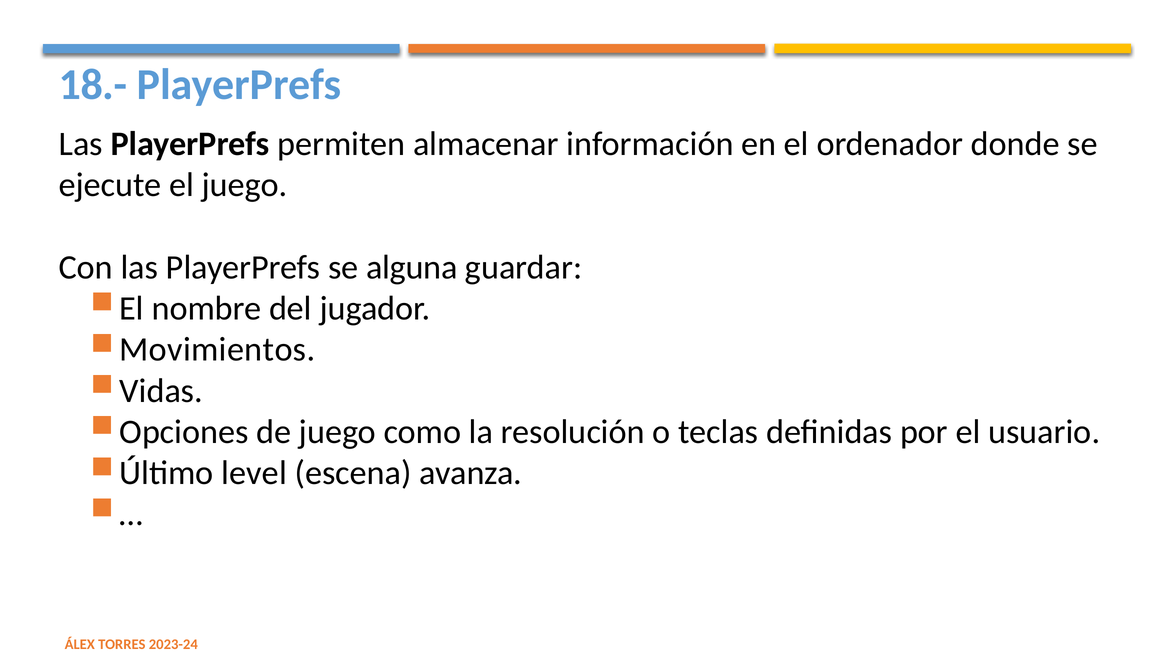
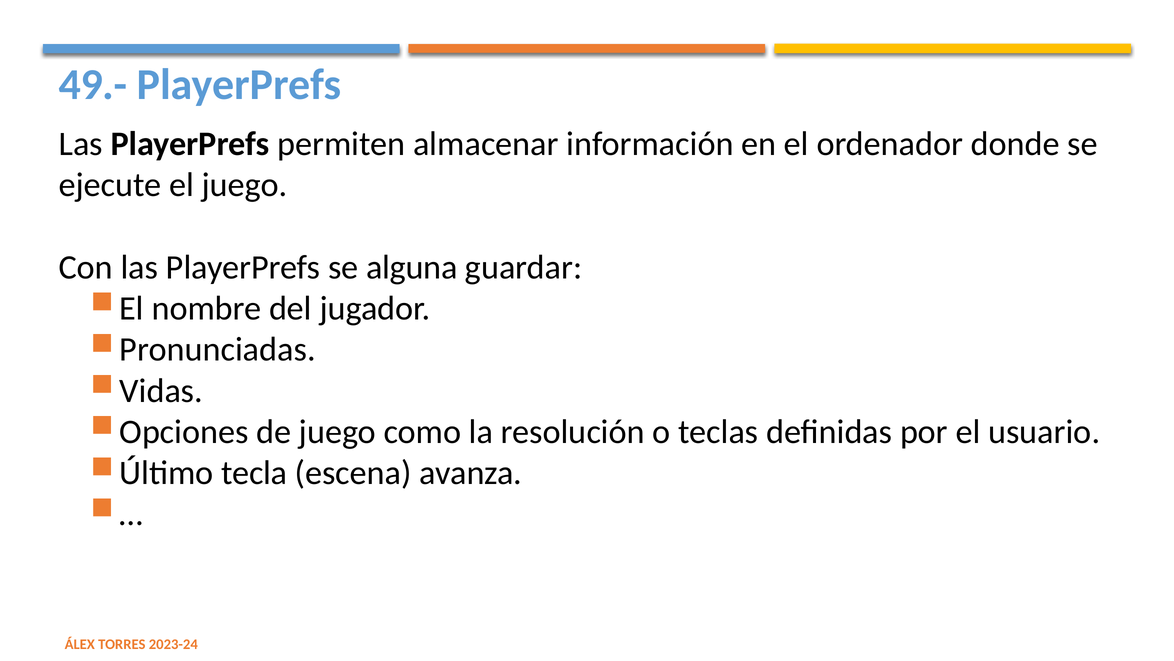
18.-: 18.- -> 49.- (93, 84)
Movimientos: Movimientos -> Pronunciadas (218, 349)
level: level -> tecla (254, 473)
